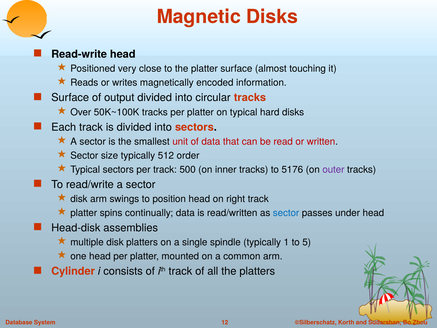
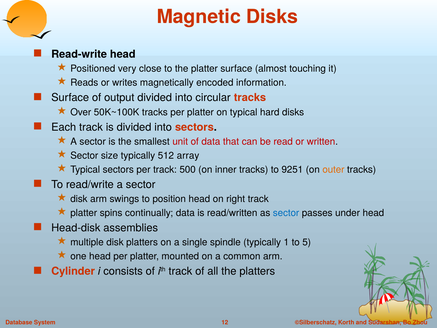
order: order -> array (188, 155)
5176: 5176 -> 9251 (292, 169)
outer colour: purple -> orange (333, 169)
